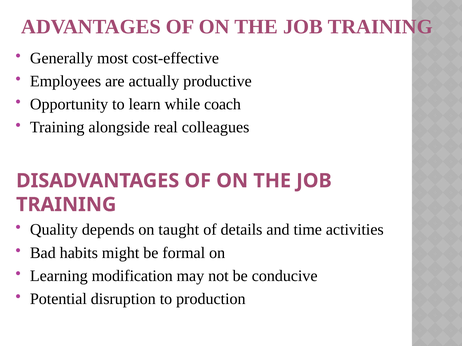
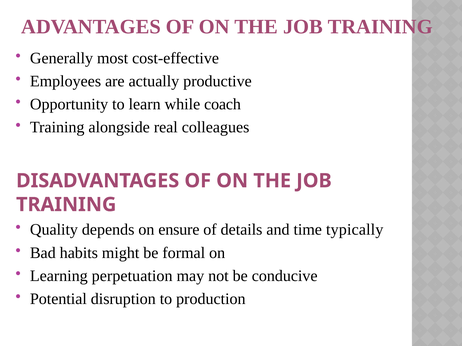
taught: taught -> ensure (179, 230)
activities: activities -> typically (355, 230)
modification: modification -> perpetuation (132, 276)
